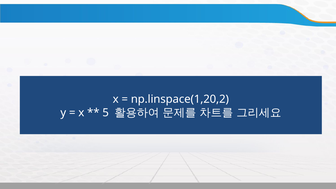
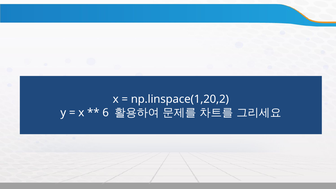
5: 5 -> 6 (106, 113)
